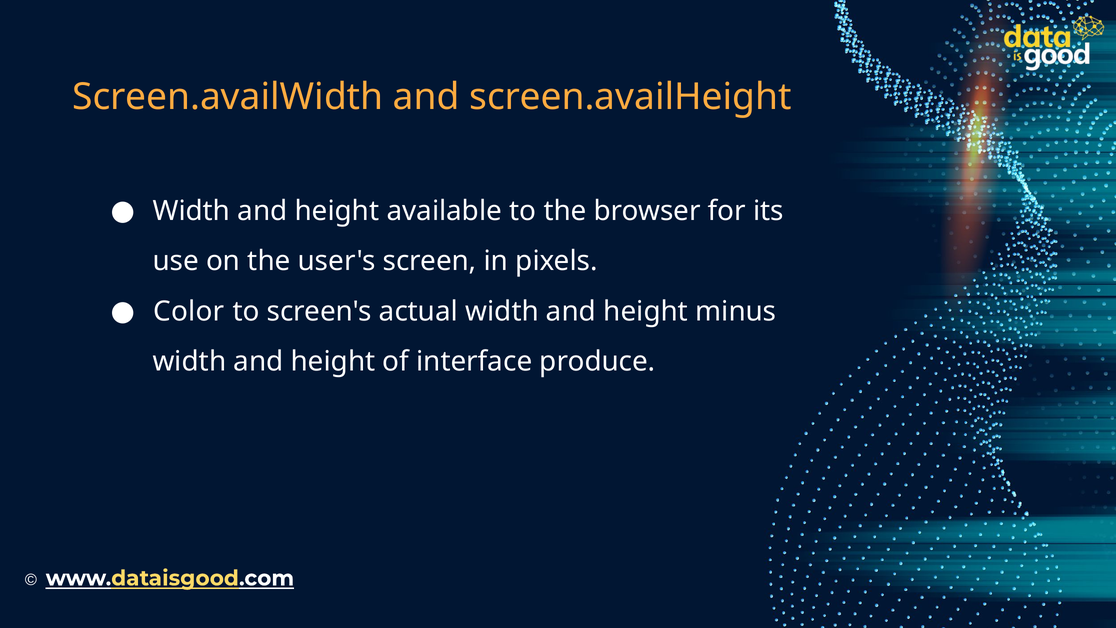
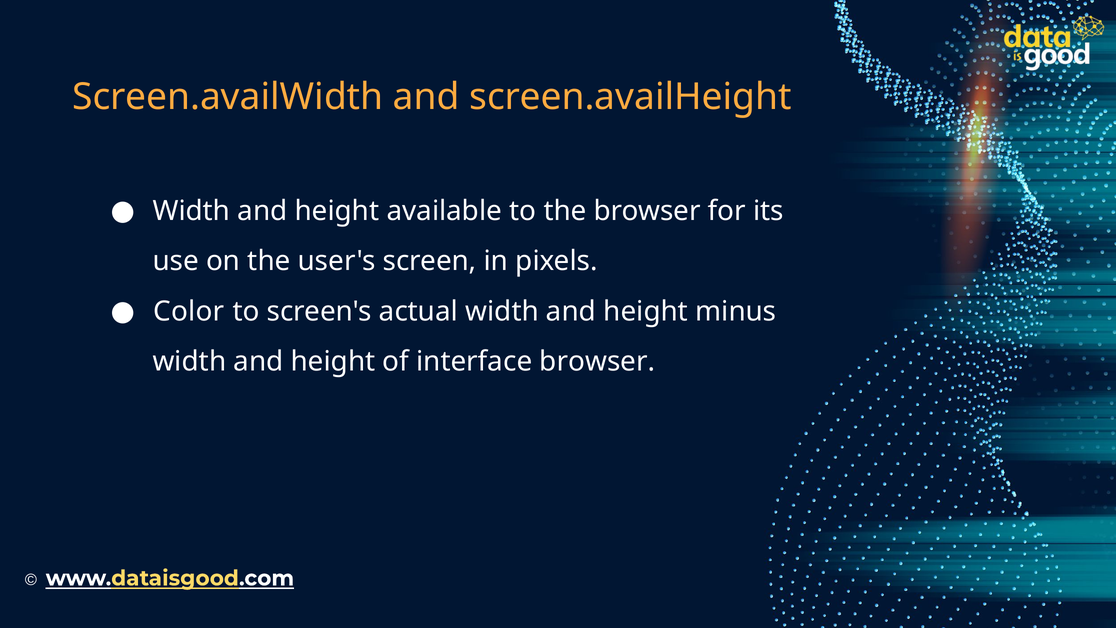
interface produce: produce -> browser (597, 362)
